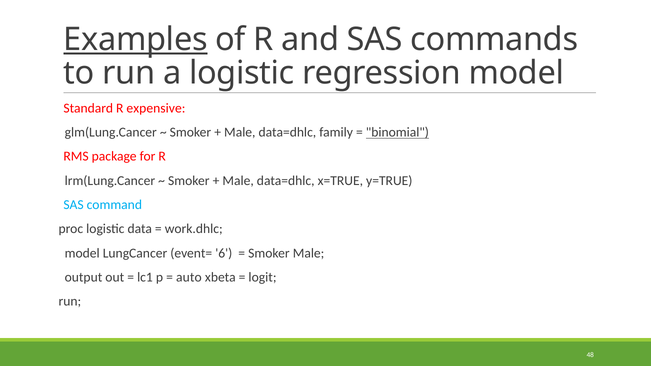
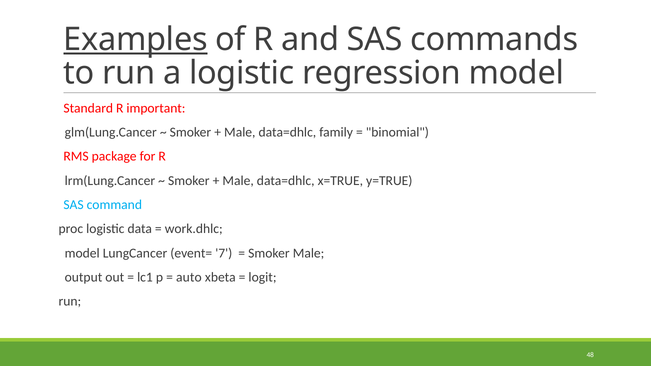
expensive: expensive -> important (156, 108)
binomial underline: present -> none (397, 132)
6: 6 -> 7 (224, 253)
